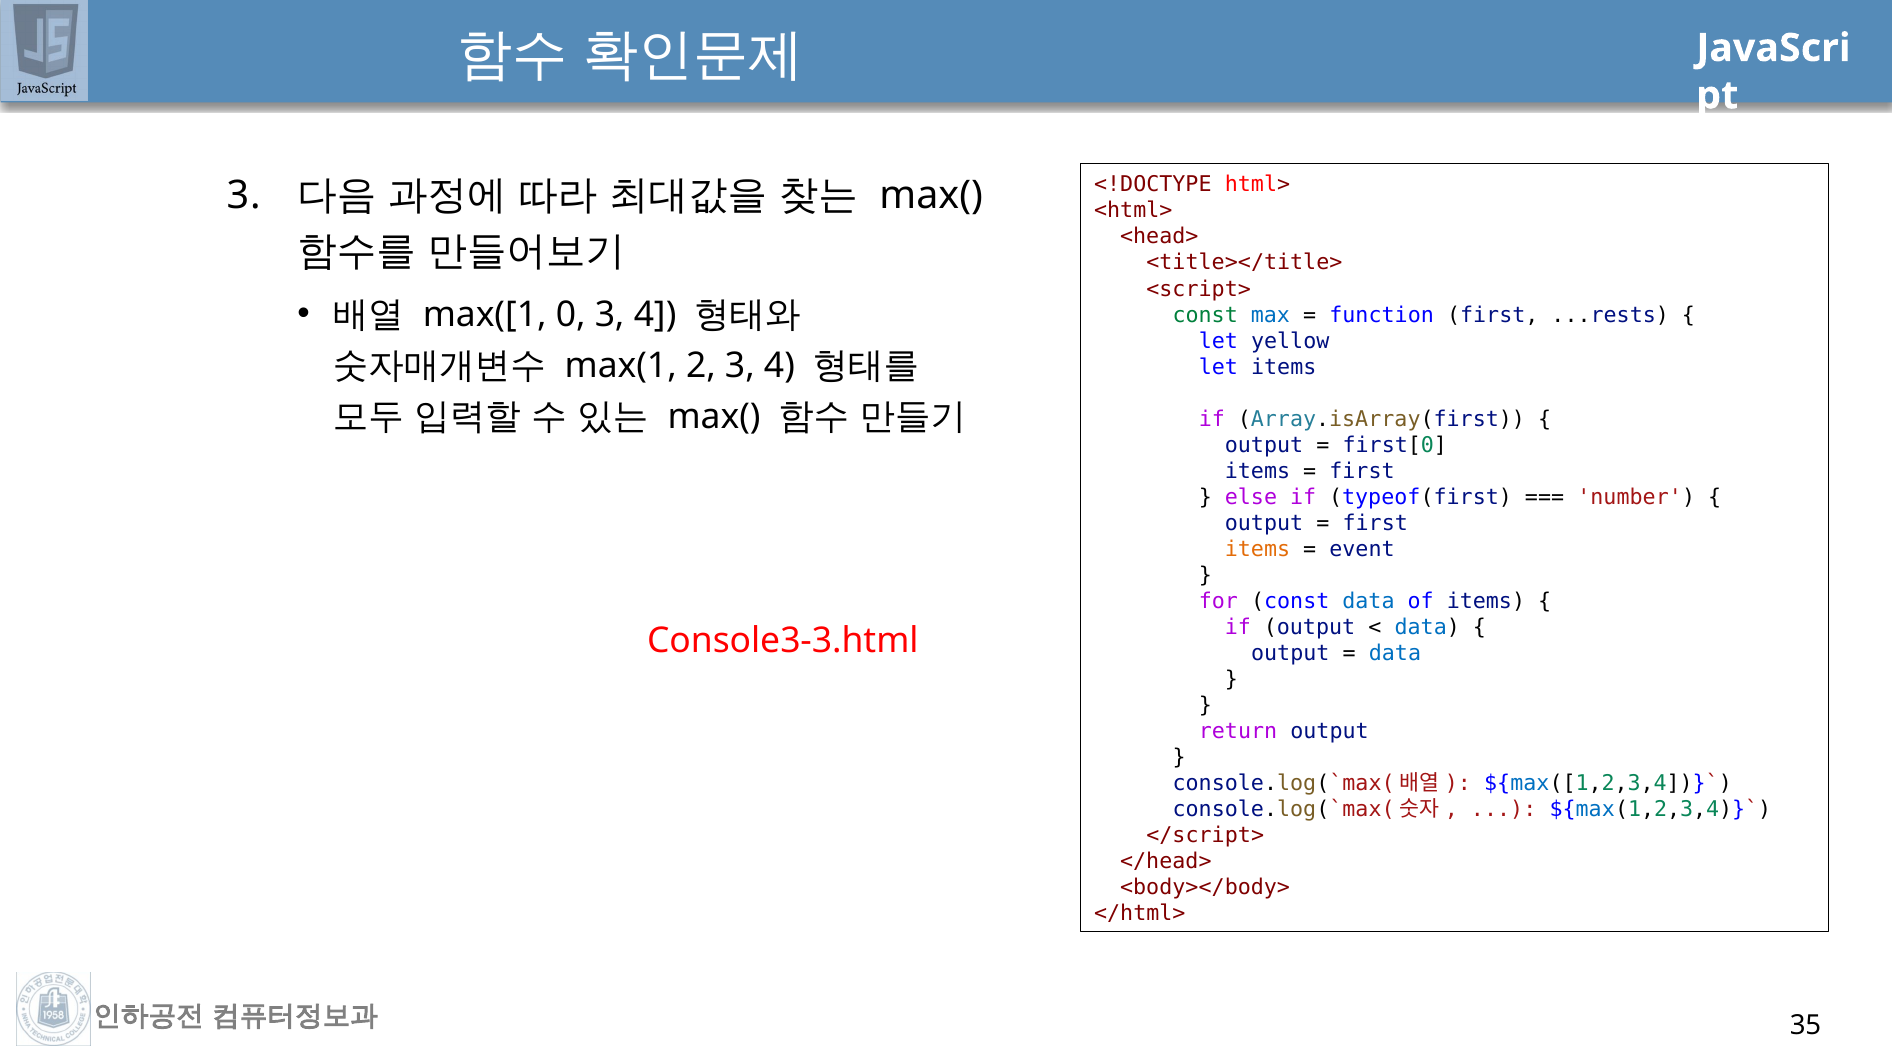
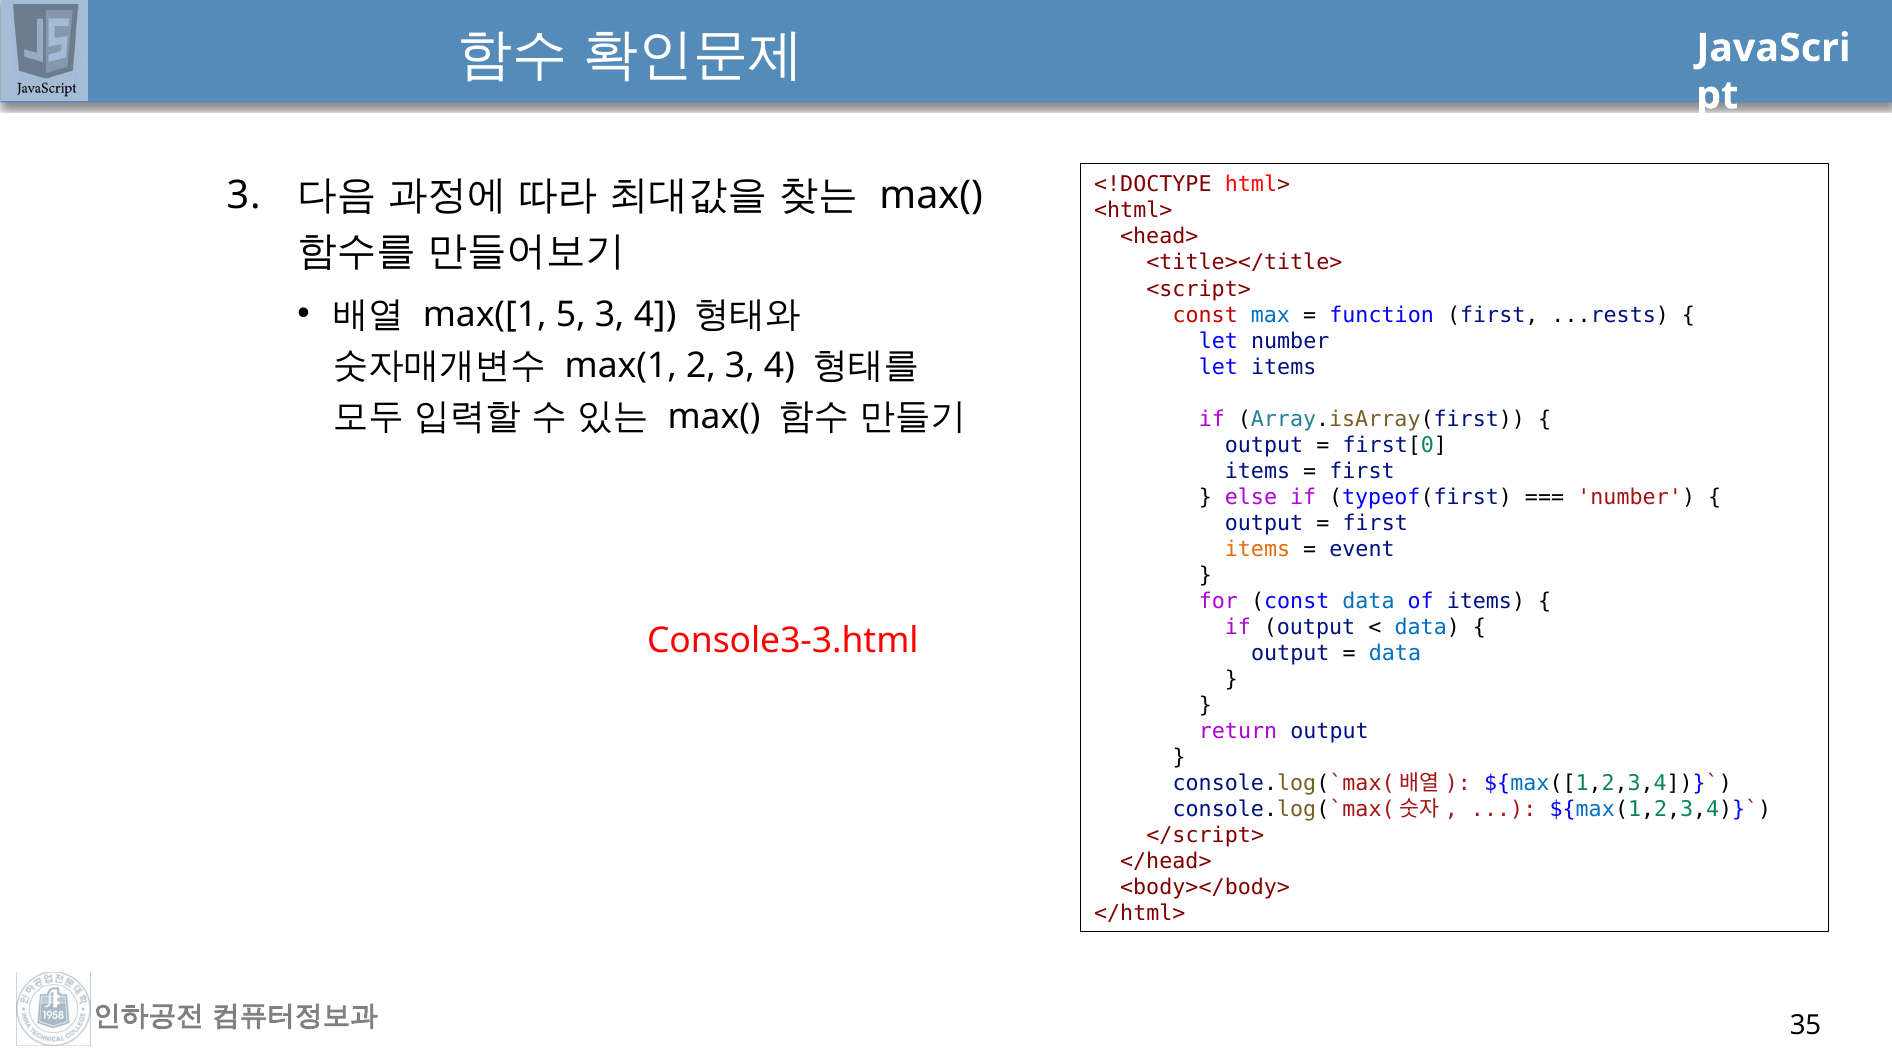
0: 0 -> 5 (571, 315)
const colour: green -> red (1205, 315)
let yellow: yellow -> number (1290, 341)
